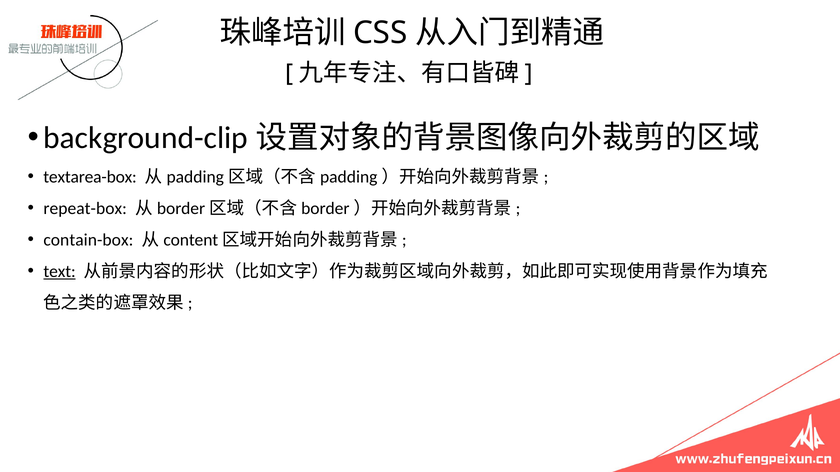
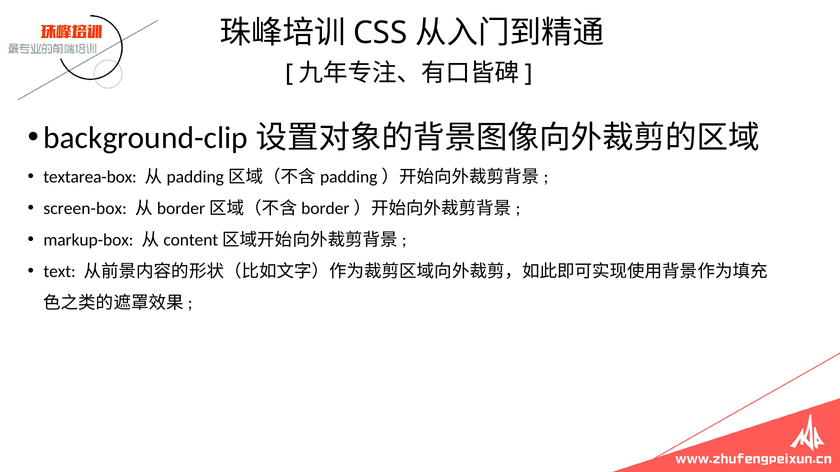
repeat-box: repeat-box -> screen-box (85, 209)
contain-box: contain-box -> markup-box (88, 240)
text underline: present -> none (60, 272)
